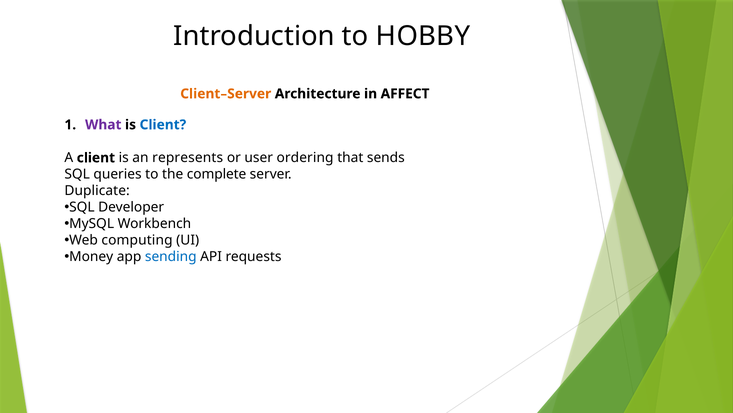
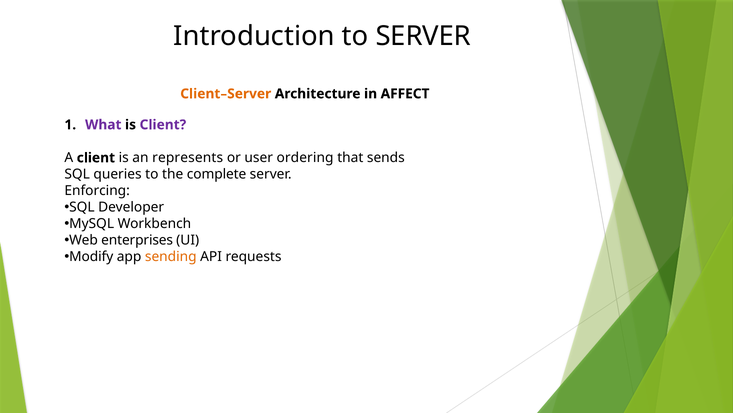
to HOBBY: HOBBY -> SERVER (423, 36)
Client colour: blue -> purple (163, 125)
Duplicate: Duplicate -> Enforcing (97, 191)
computing: computing -> enterprises (137, 240)
Money: Money -> Modify (91, 256)
sending colour: blue -> orange (171, 256)
